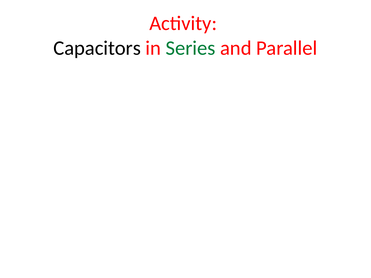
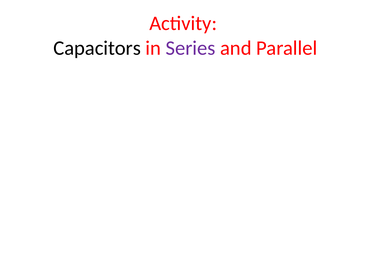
Series colour: green -> purple (191, 48)
